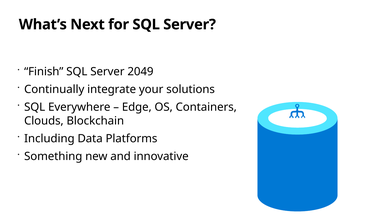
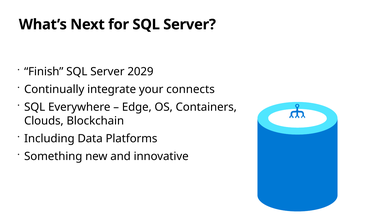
2049: 2049 -> 2029 (140, 71)
solutions: solutions -> connects (191, 89)
